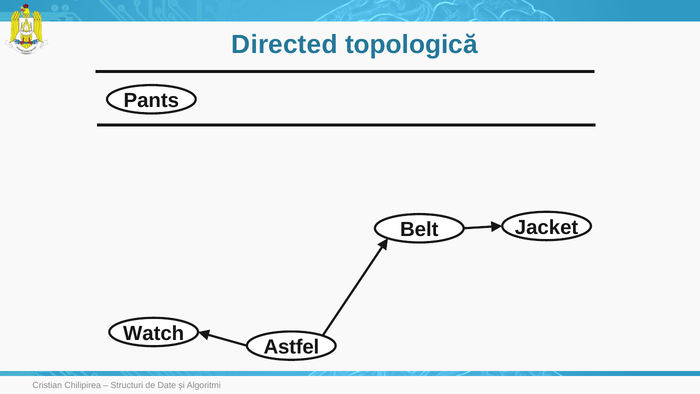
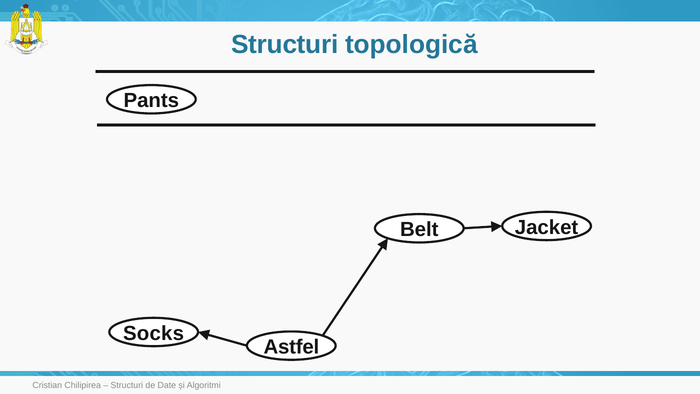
Directed: Directed -> Structuri (285, 45)
Watch: Watch -> Socks (154, 333)
